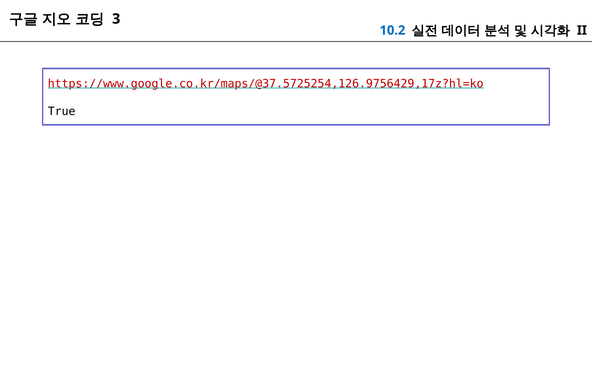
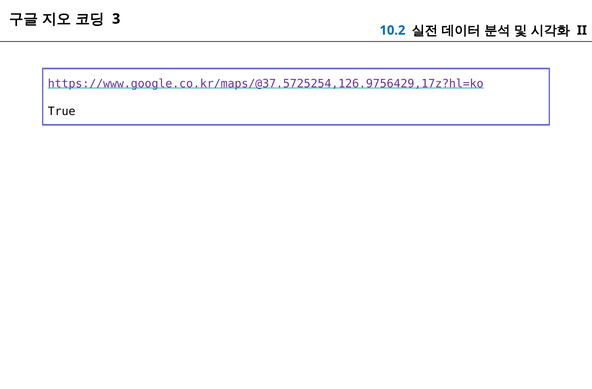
https://www.google.co.kr/maps/@37.5725254,126.9756429,17z?hl=ko colour: red -> purple (266, 84)
